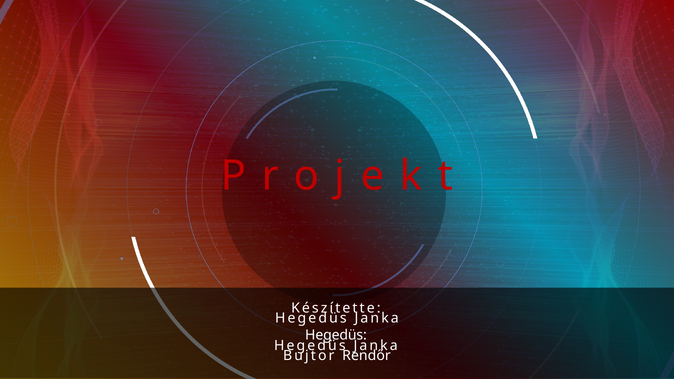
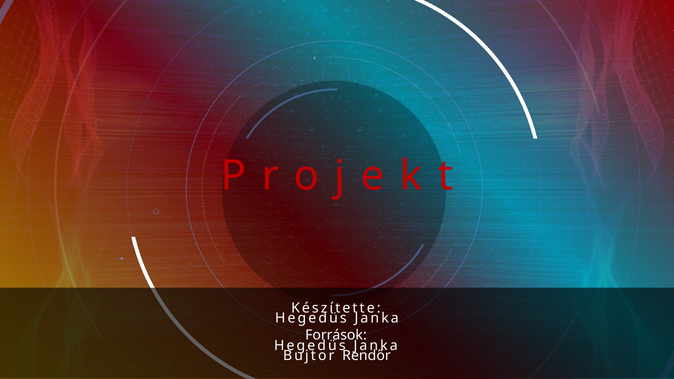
Hegedüs: Hegedüs -> Források (336, 335)
